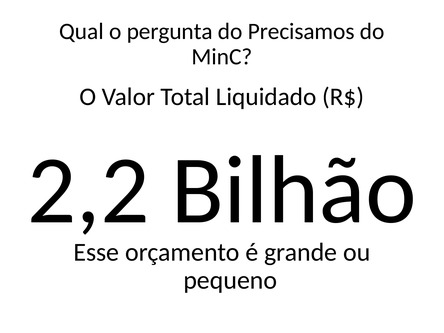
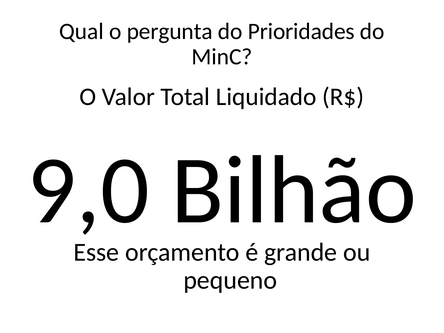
Precisamos: Precisamos -> Prioridades (301, 31)
2,2: 2,2 -> 9,0 (88, 191)
